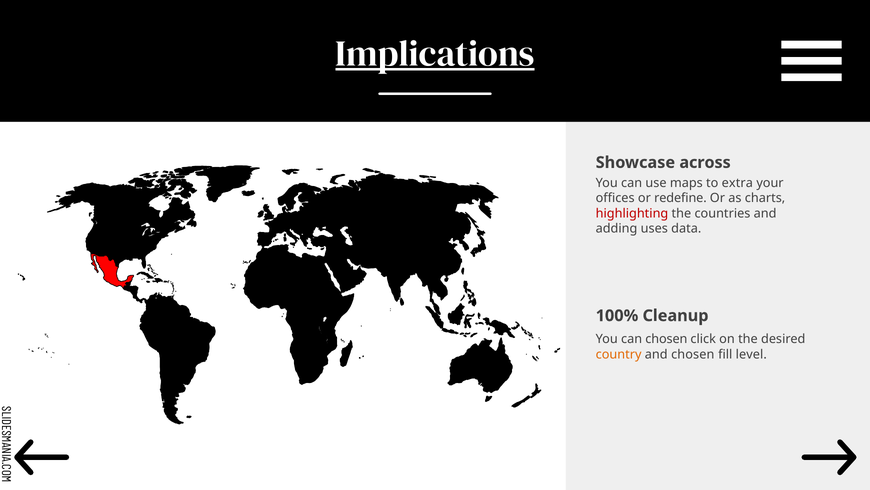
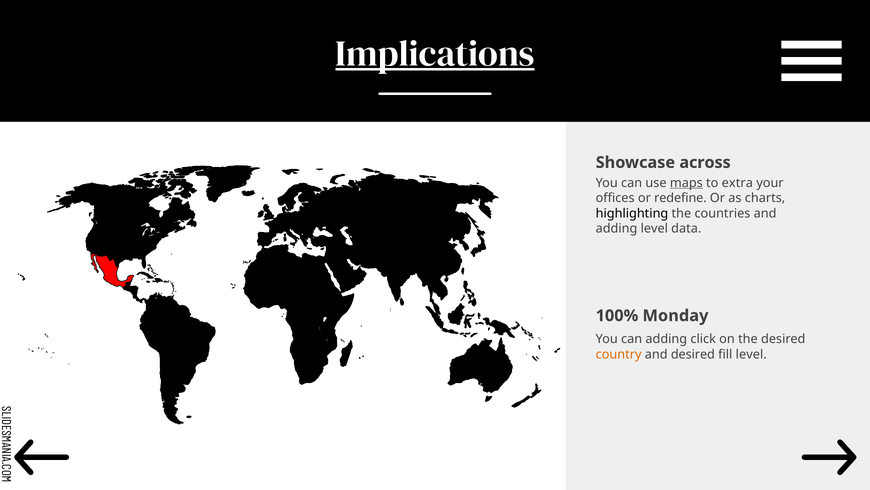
maps underline: none -> present (686, 183)
highlighting colour: red -> black (632, 213)
adding uses: uses -> level (654, 228)
Cleanup: Cleanup -> Monday (675, 315)
can chosen: chosen -> adding (666, 339)
and chosen: chosen -> desired (693, 354)
